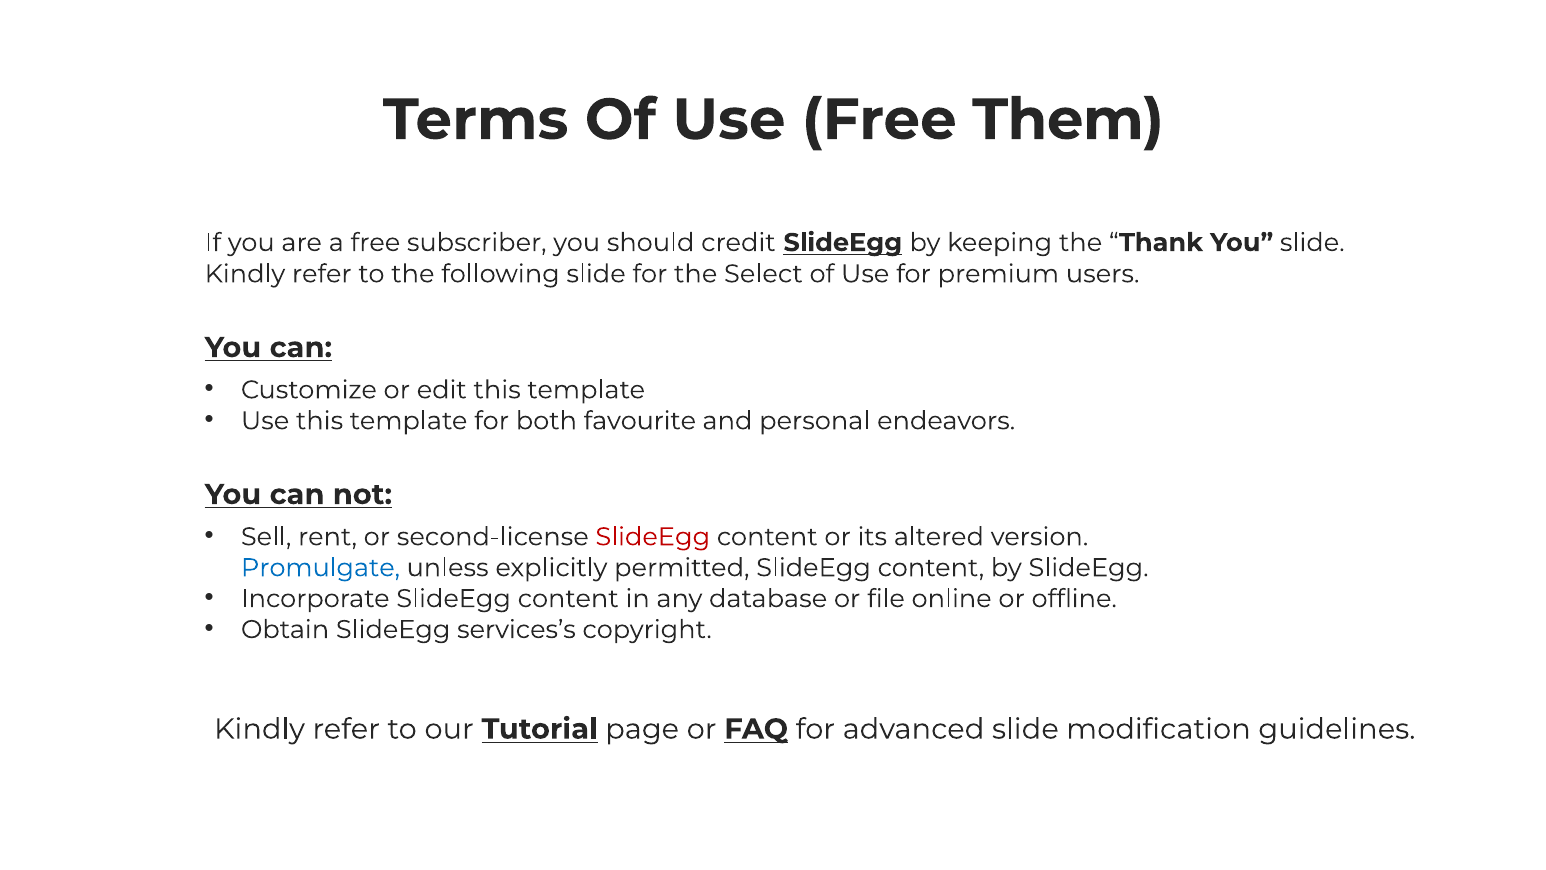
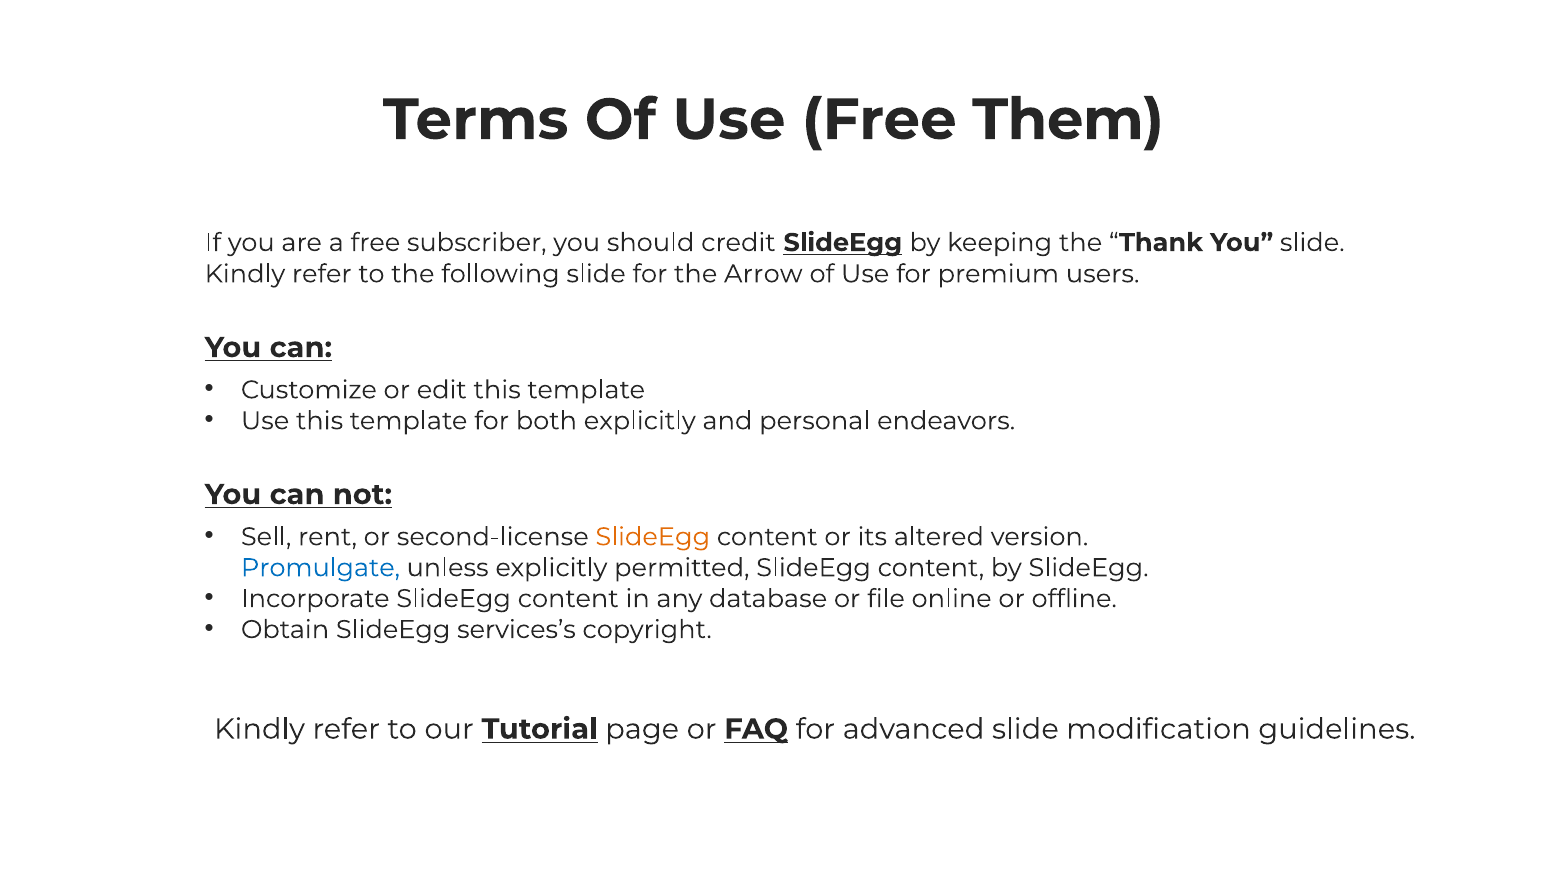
Select: Select -> Arrow (763, 274)
both favourite: favourite -> explicitly (640, 421)
SlideEgg colour: red -> orange (653, 537)
